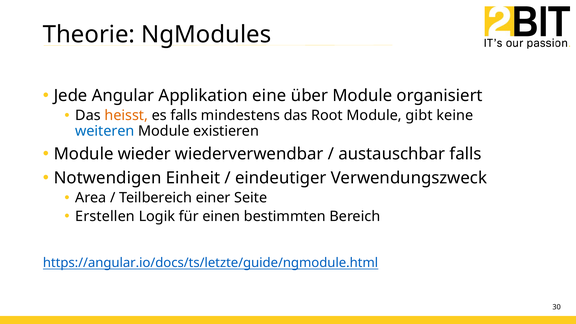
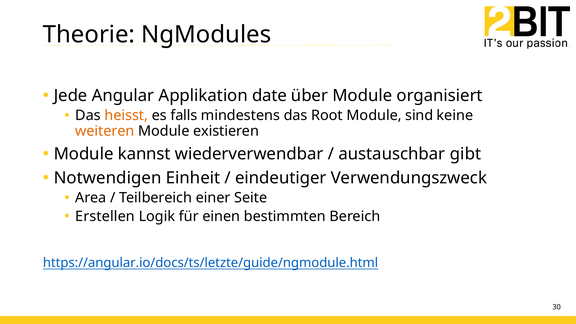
eine: eine -> date (269, 96)
gibt: gibt -> sind (419, 116)
weiteren colour: blue -> orange (105, 131)
wieder: wieder -> kannst (144, 154)
austauschbar falls: falls -> gibt (466, 154)
